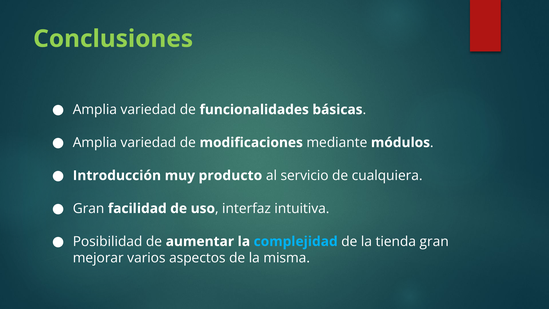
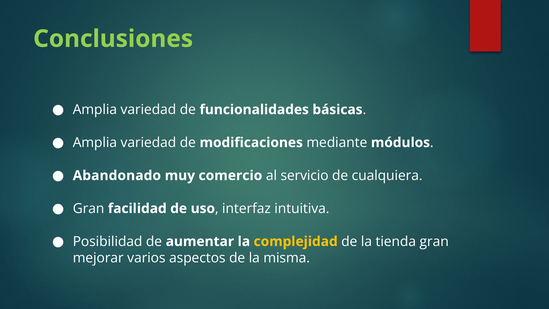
Introducción: Introducción -> Abandonado (117, 175)
producto: producto -> comercio (230, 175)
complejidad colour: light blue -> yellow (296, 241)
